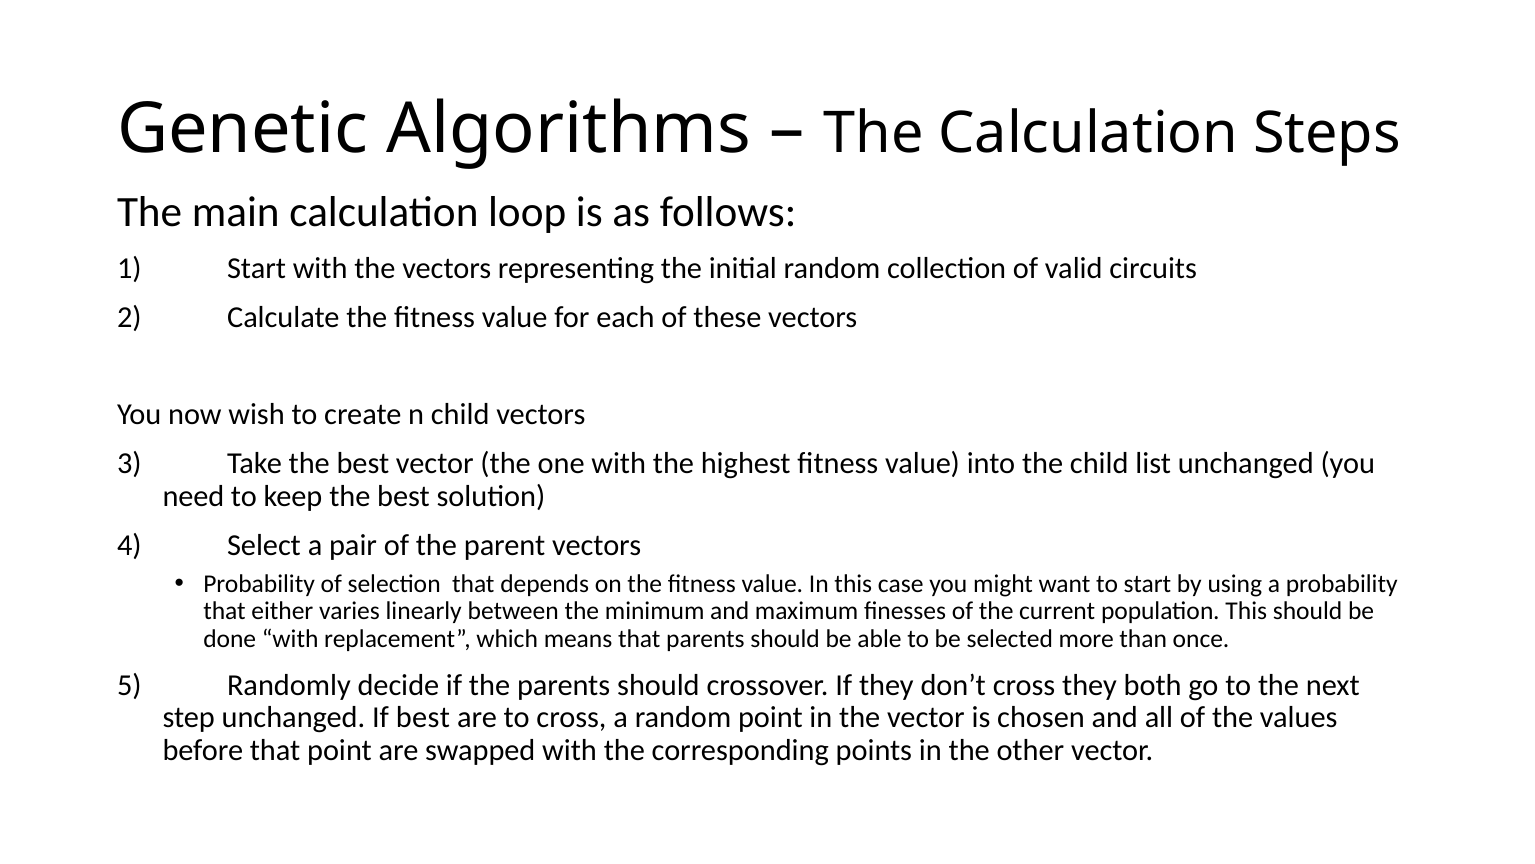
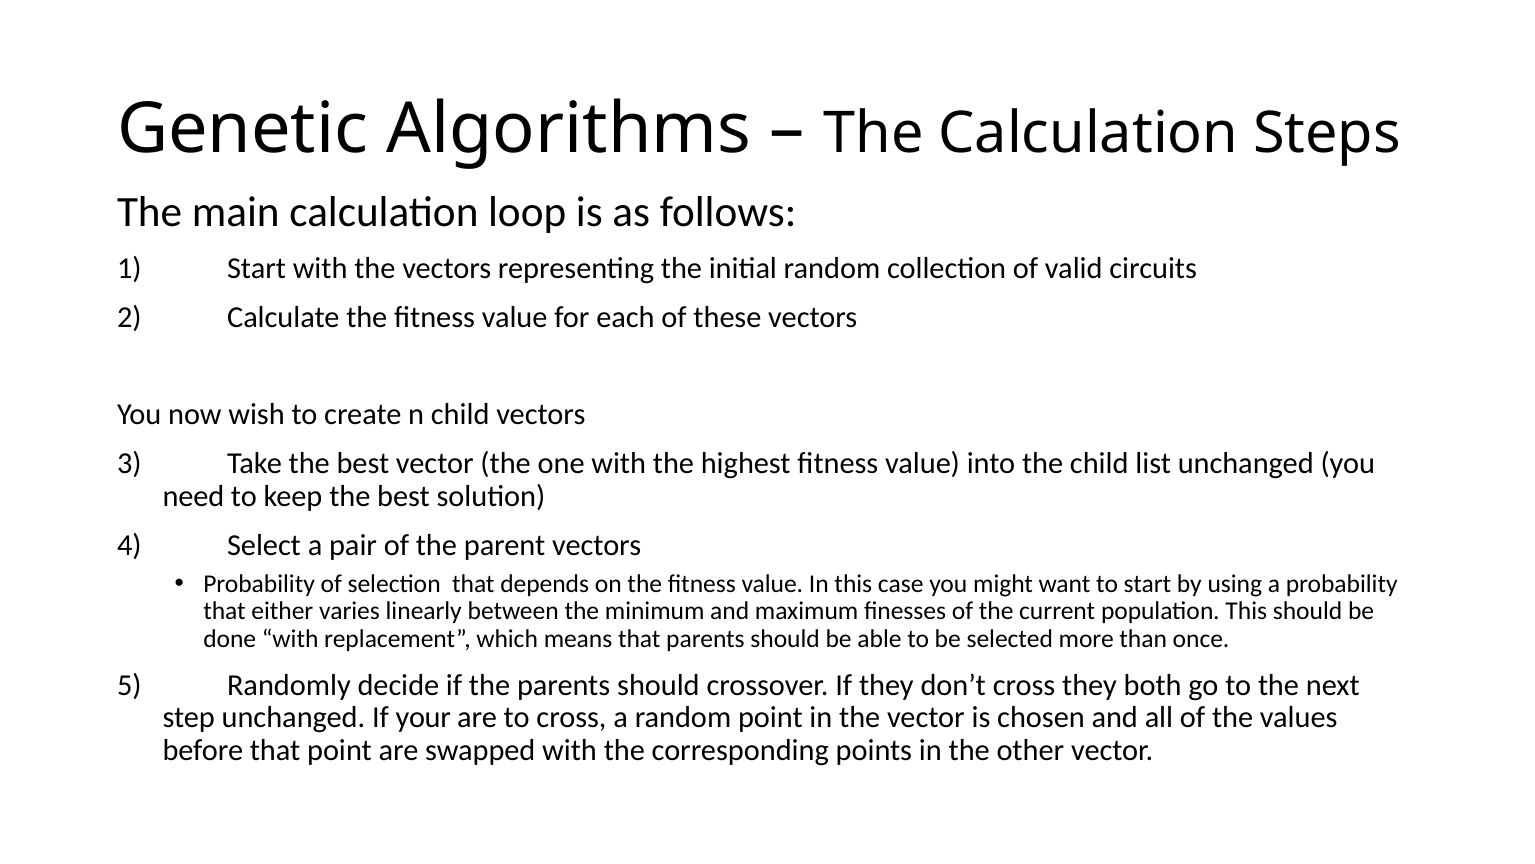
If best: best -> your (423, 717)
